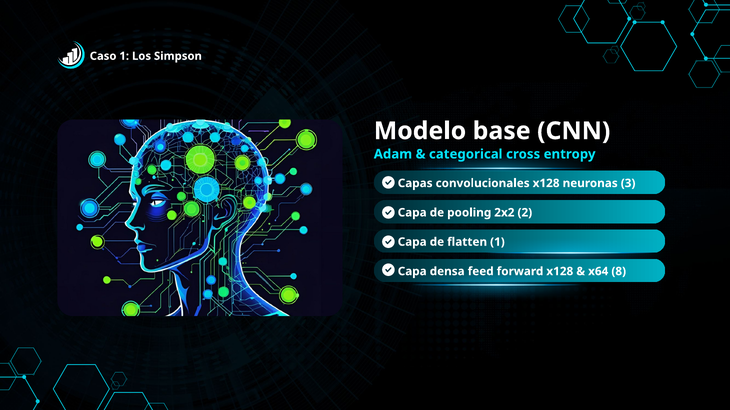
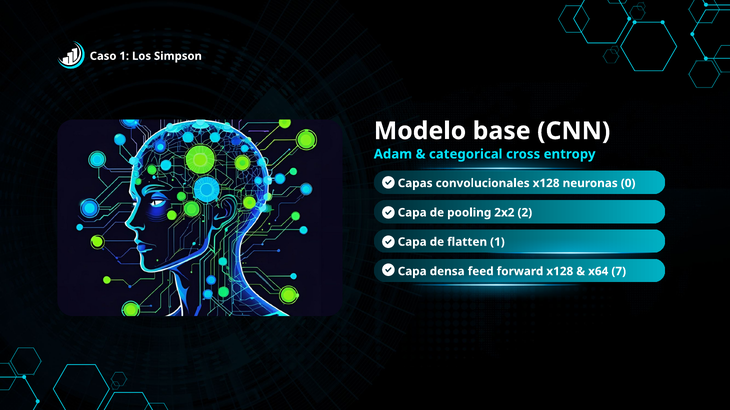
3: 3 -> 0 (628, 184)
8: 8 -> 7 (619, 272)
